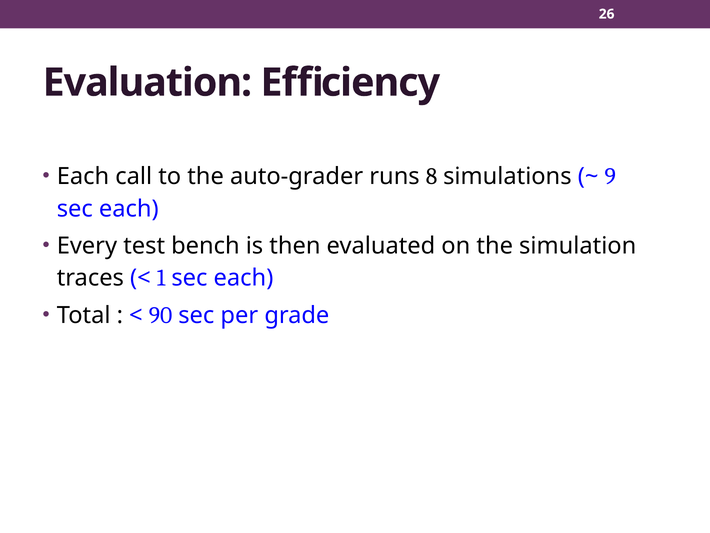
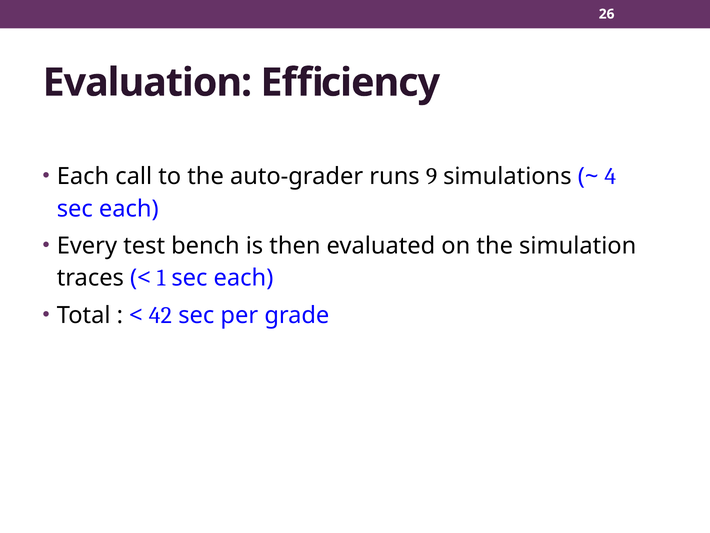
8: 8 -> 9 (432, 176)
9: 9 -> 4 (610, 176)
90: 90 -> 42 (160, 315)
